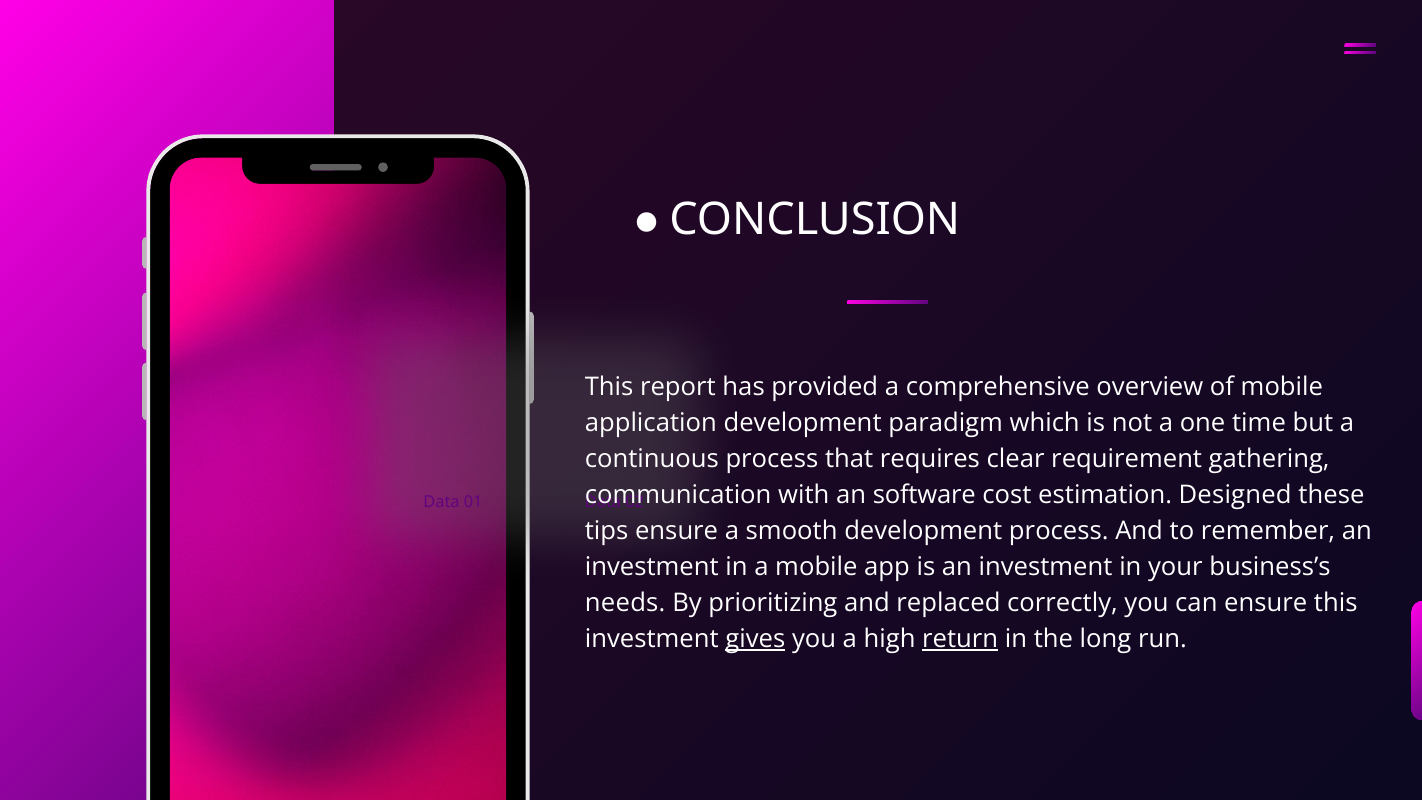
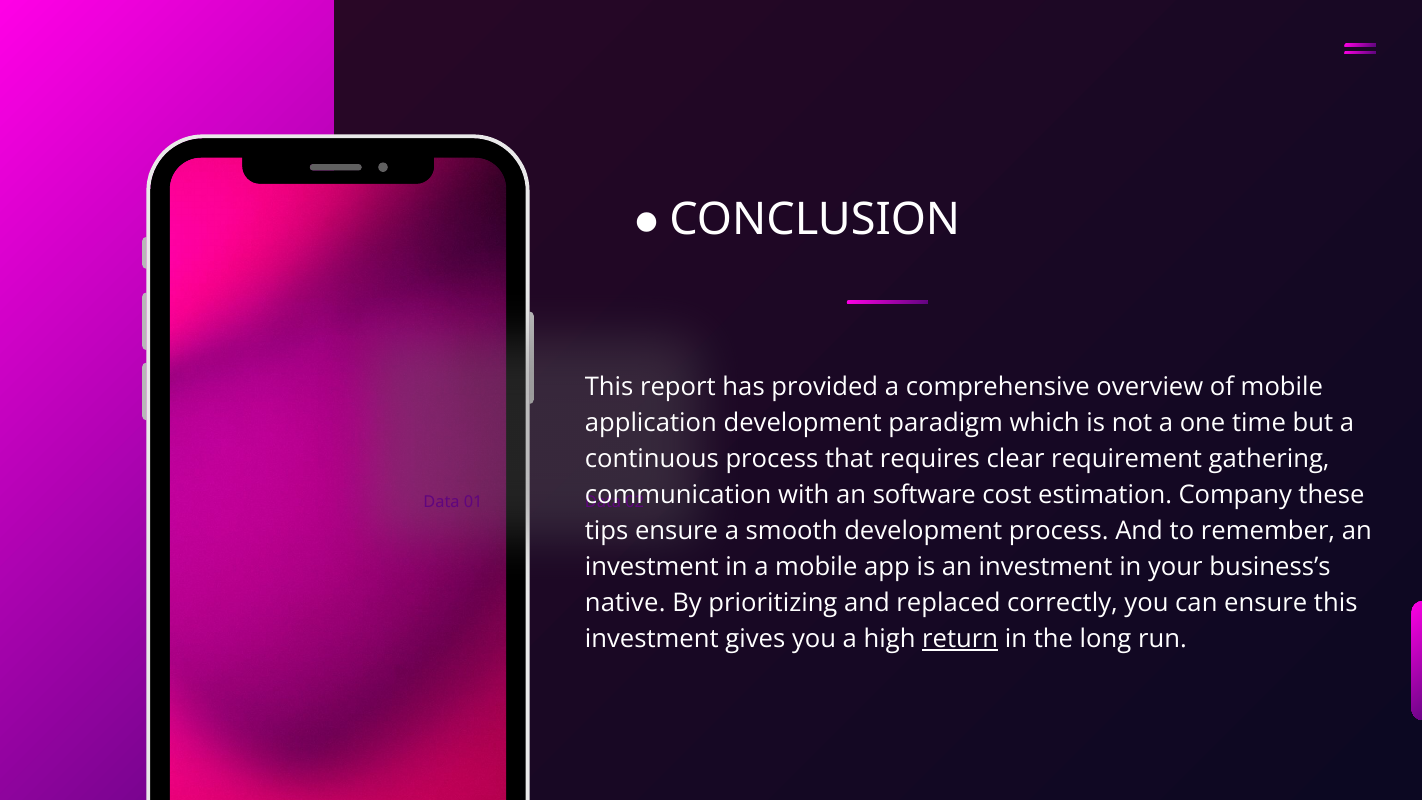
Designed: Designed -> Company (1235, 495)
needs: needs -> native (625, 603)
gives underline: present -> none (755, 639)
